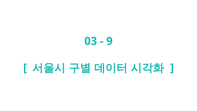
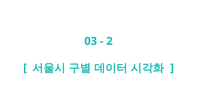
9: 9 -> 2 (109, 41)
